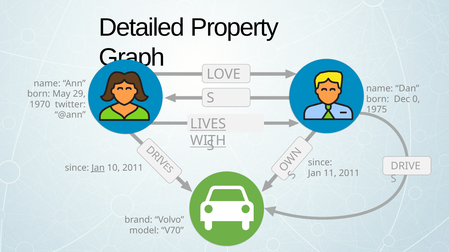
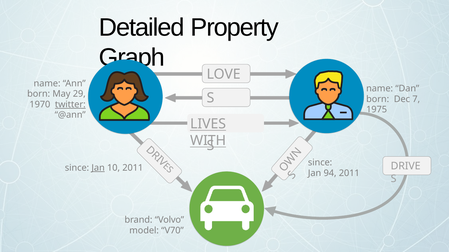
0: 0 -> 7 (416, 99)
twitter underline: none -> present (70, 105)
11: 11 -> 94 (330, 173)
